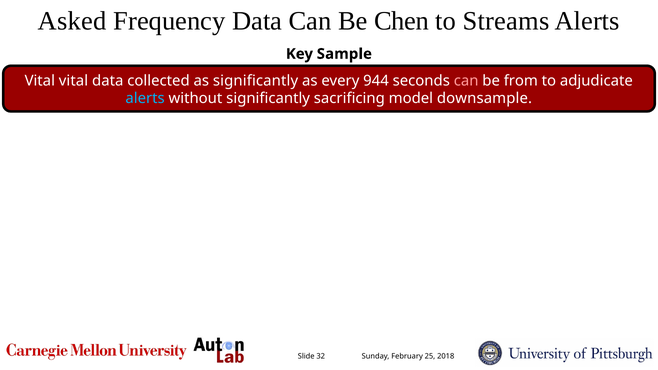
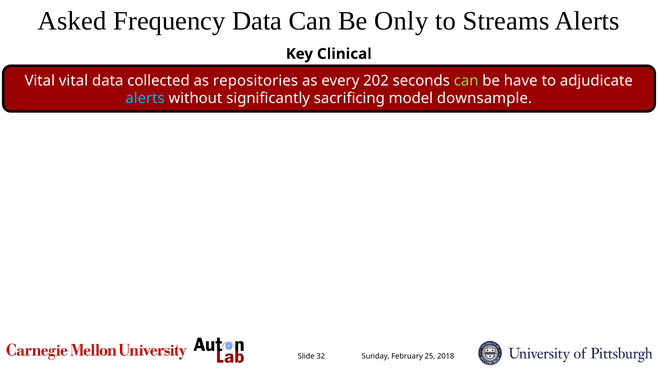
Chen: Chen -> Only (401, 21)
Key Sample: Sample -> Clinical (344, 54)
as significantly: significantly -> repositories (256, 81)
944: 944 -> 202 (376, 81)
can colour: pink -> light green (466, 81)
from: from -> have (521, 81)
